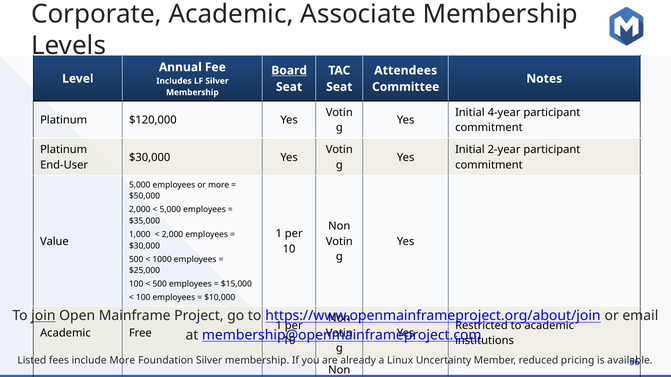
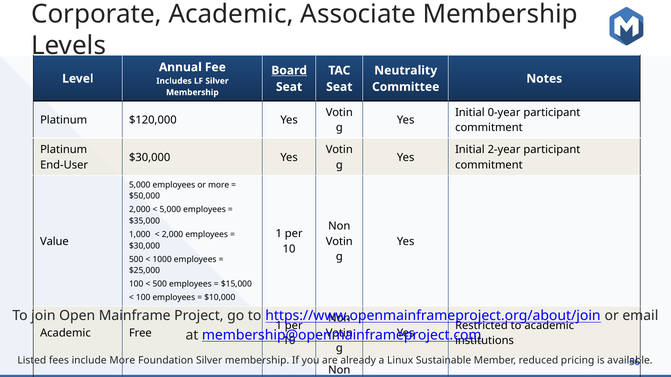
Attendees: Attendees -> Neutrality (406, 71)
4-year: 4-year -> 0-year (504, 113)
join underline: present -> none (43, 316)
Uncertainty: Uncertainty -> Sustainable (444, 361)
